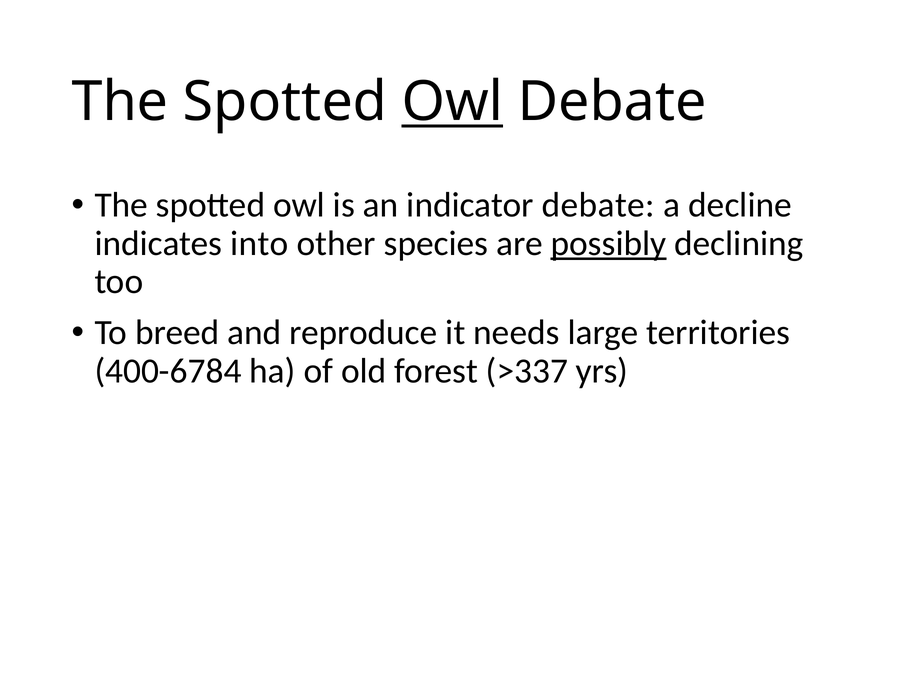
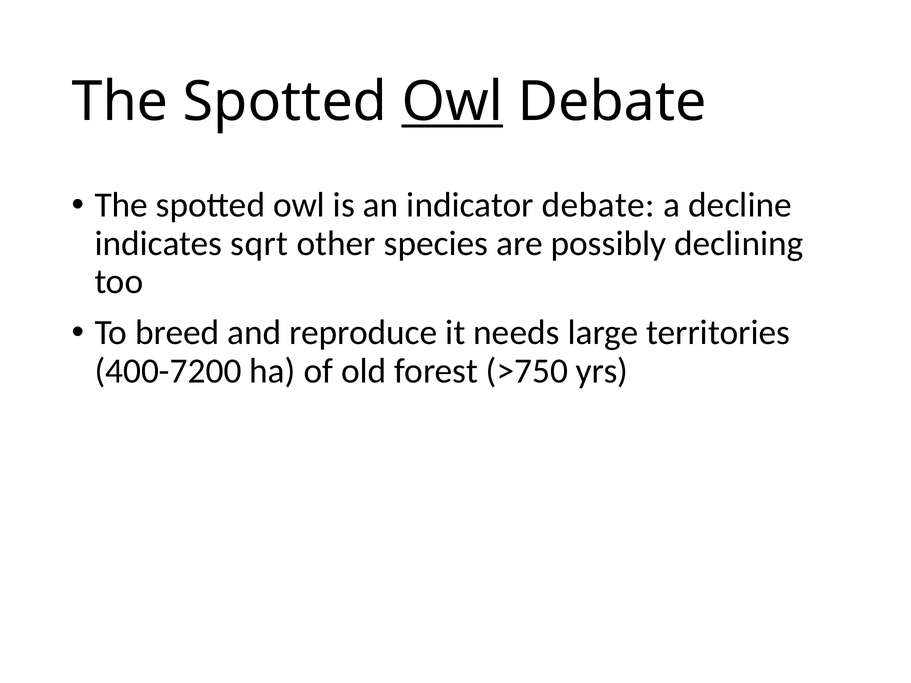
into: into -> sqrt (259, 244)
possibly underline: present -> none (609, 244)
400-6784: 400-6784 -> 400-7200 (168, 371)
>337: >337 -> >750 (527, 371)
